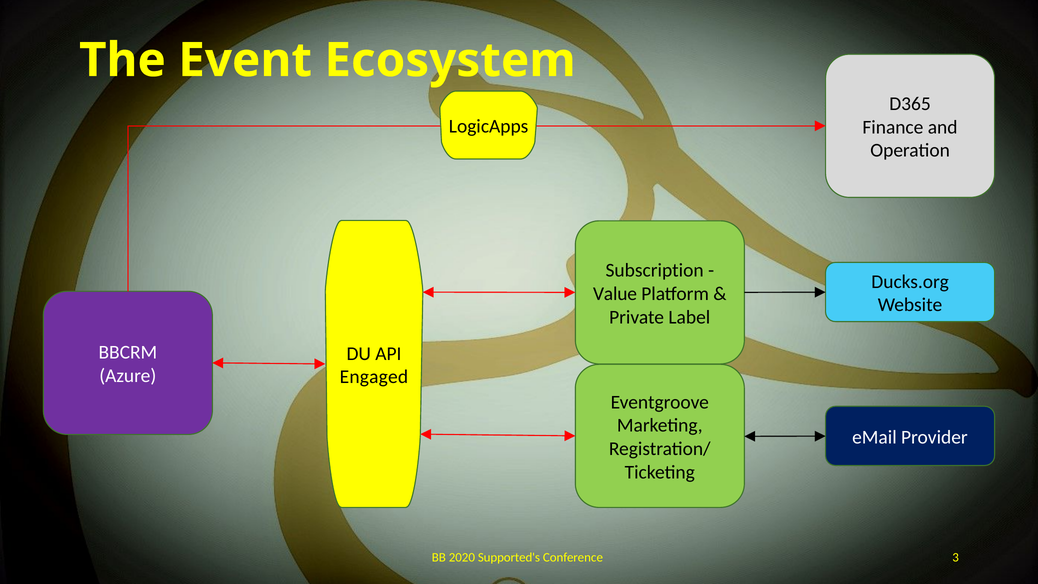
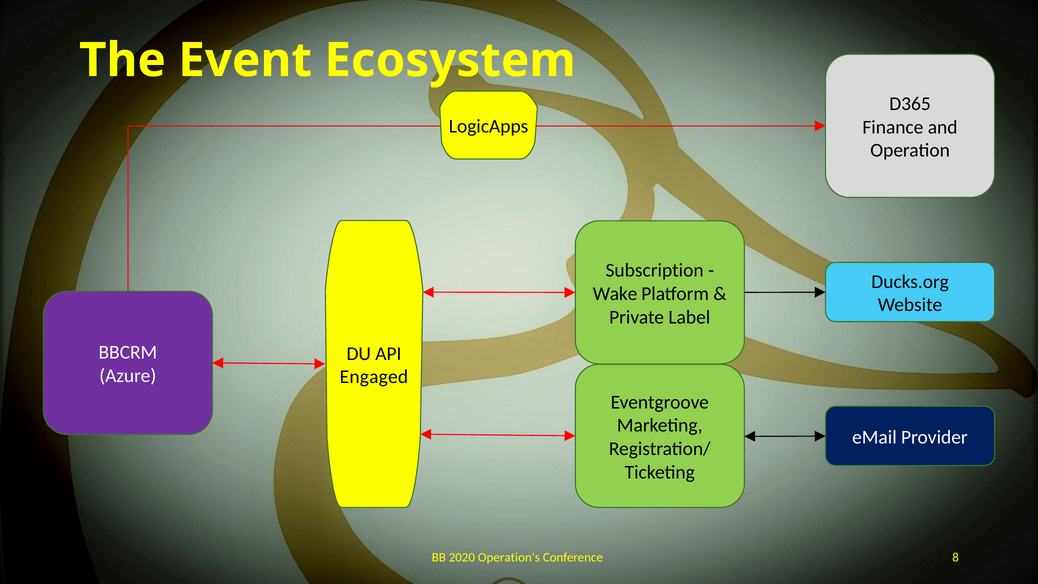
Value: Value -> Wake (615, 294)
Supported's: Supported's -> Operation's (509, 557)
3: 3 -> 8 (956, 557)
